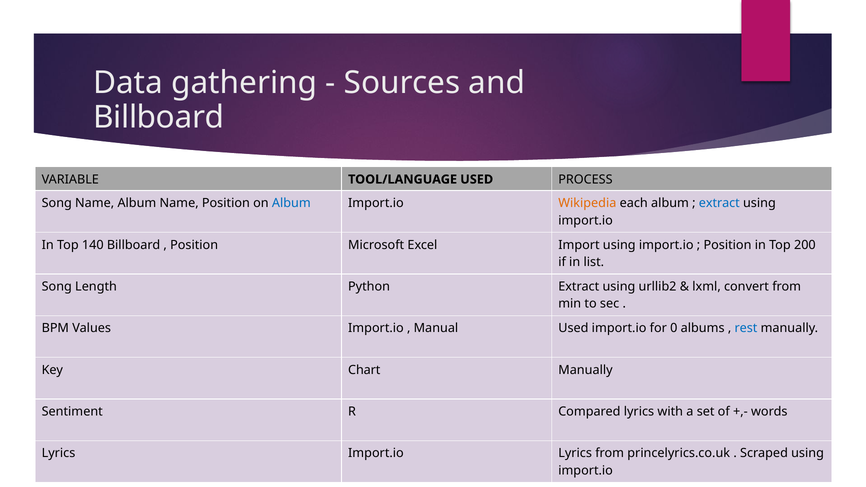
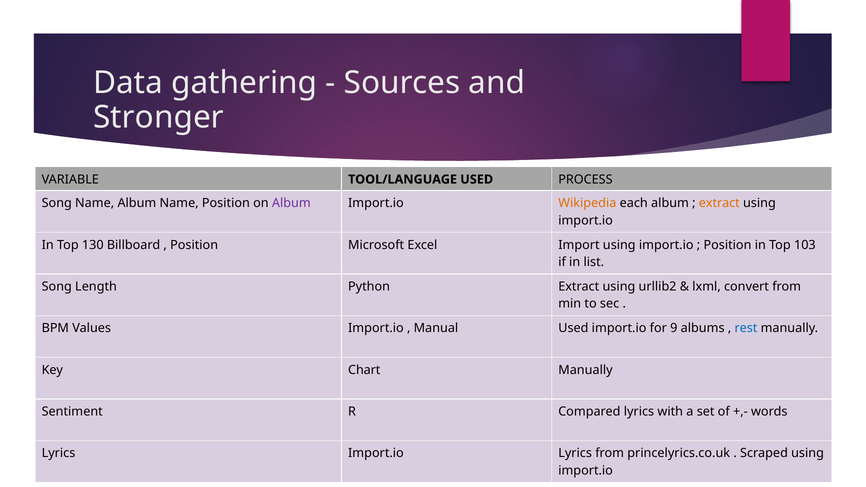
Billboard: Billboard -> Stronger (159, 117)
Album colour: blue -> purple (291, 203)
extract colour: blue -> orange (719, 203)
140: 140 -> 130 (93, 245)
200: 200 -> 103 (805, 245)
0: 0 -> 9 (674, 328)
